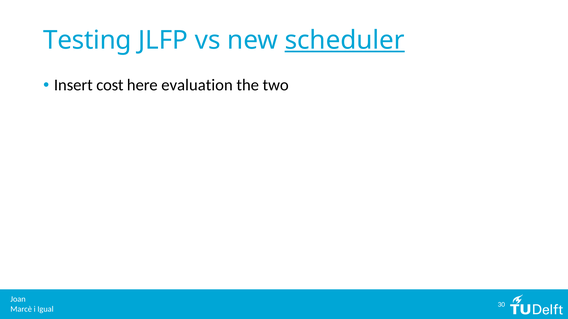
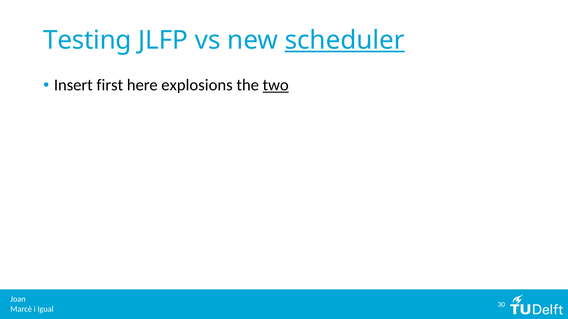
cost: cost -> first (110, 85)
evaluation: evaluation -> explosions (197, 85)
two underline: none -> present (276, 85)
